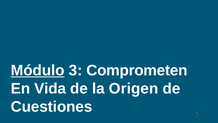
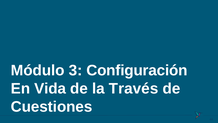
Módulo underline: present -> none (38, 70)
Comprometen: Comprometen -> Configuración (137, 70)
Origen: Origen -> Través (134, 88)
